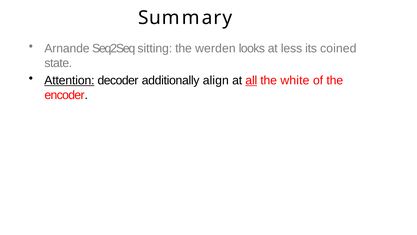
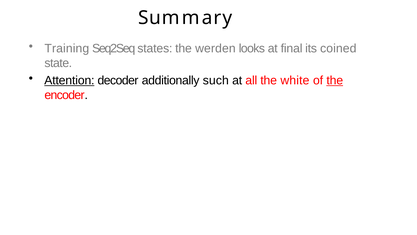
Arnande: Arnande -> Training (67, 48)
sitting: sitting -> states (155, 48)
less: less -> final (292, 48)
align: align -> such (216, 80)
all underline: present -> none (251, 80)
the underline: none -> present (335, 80)
